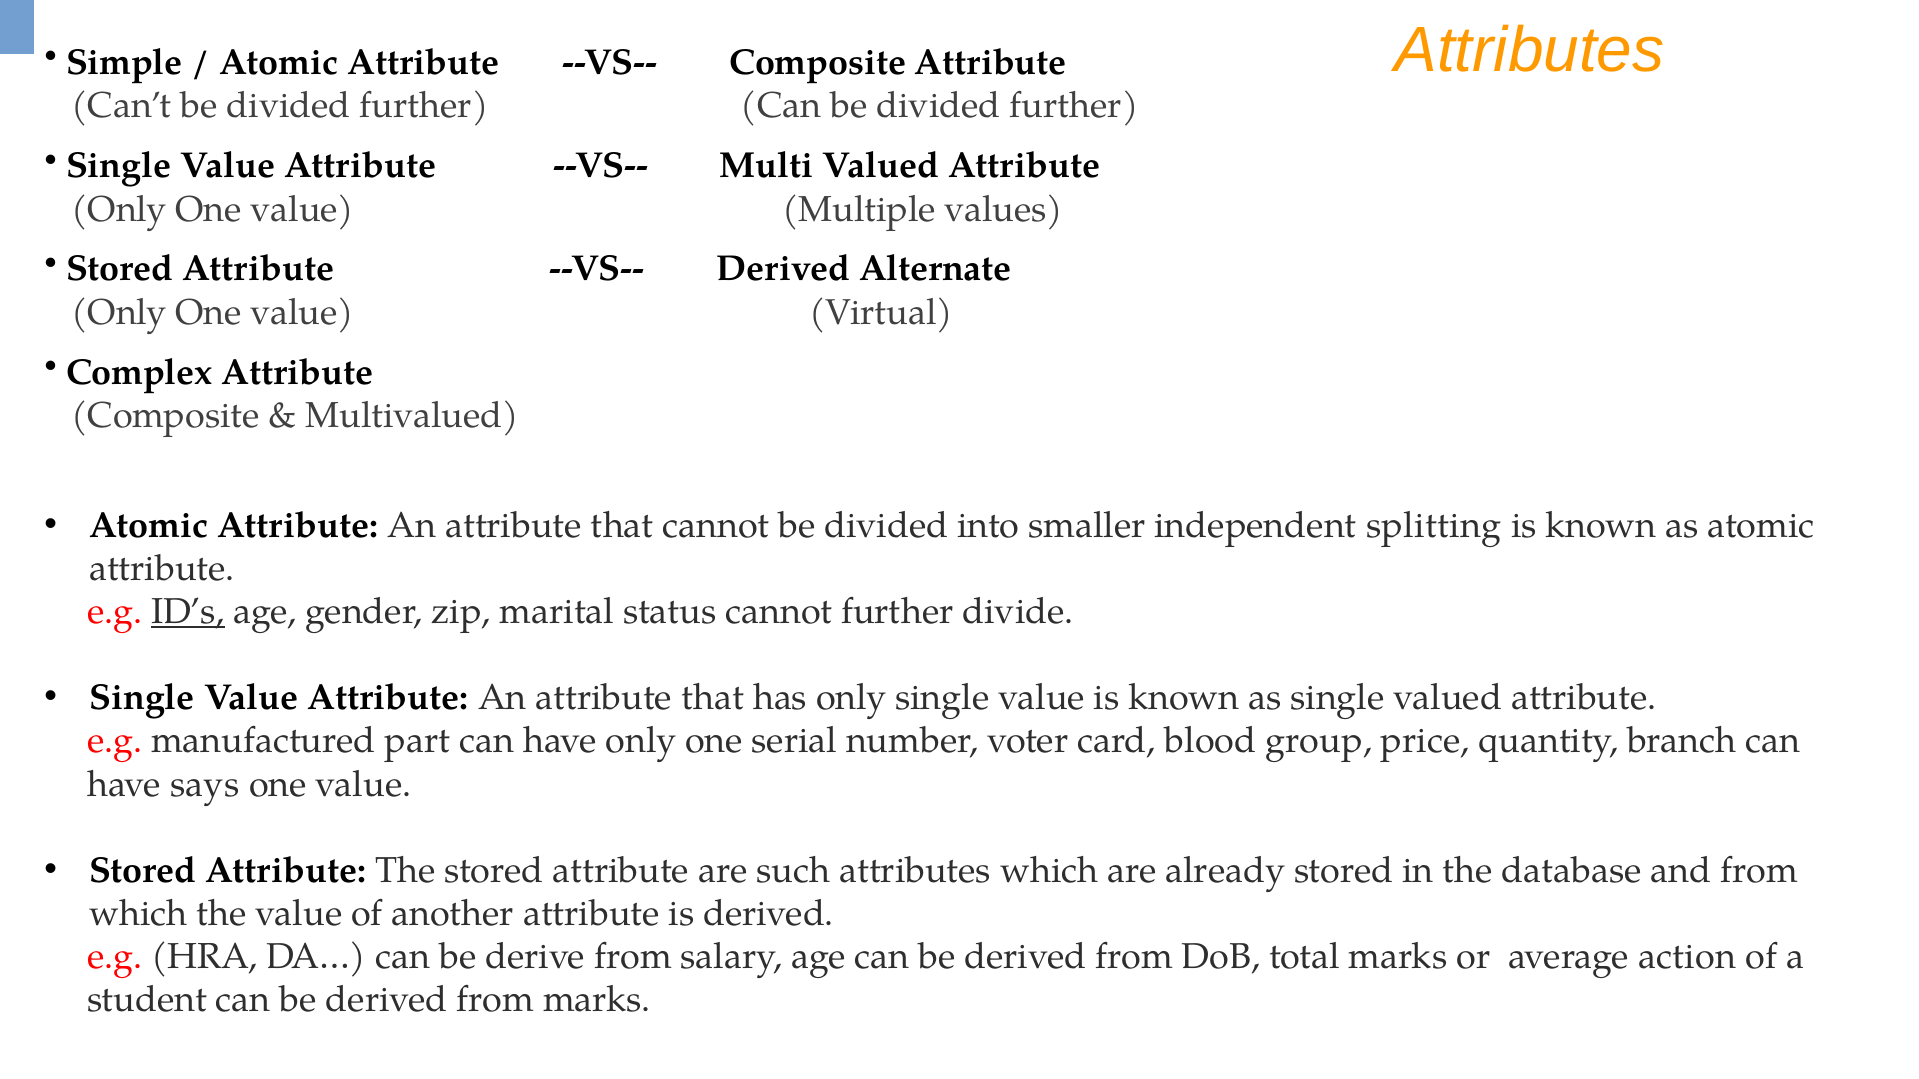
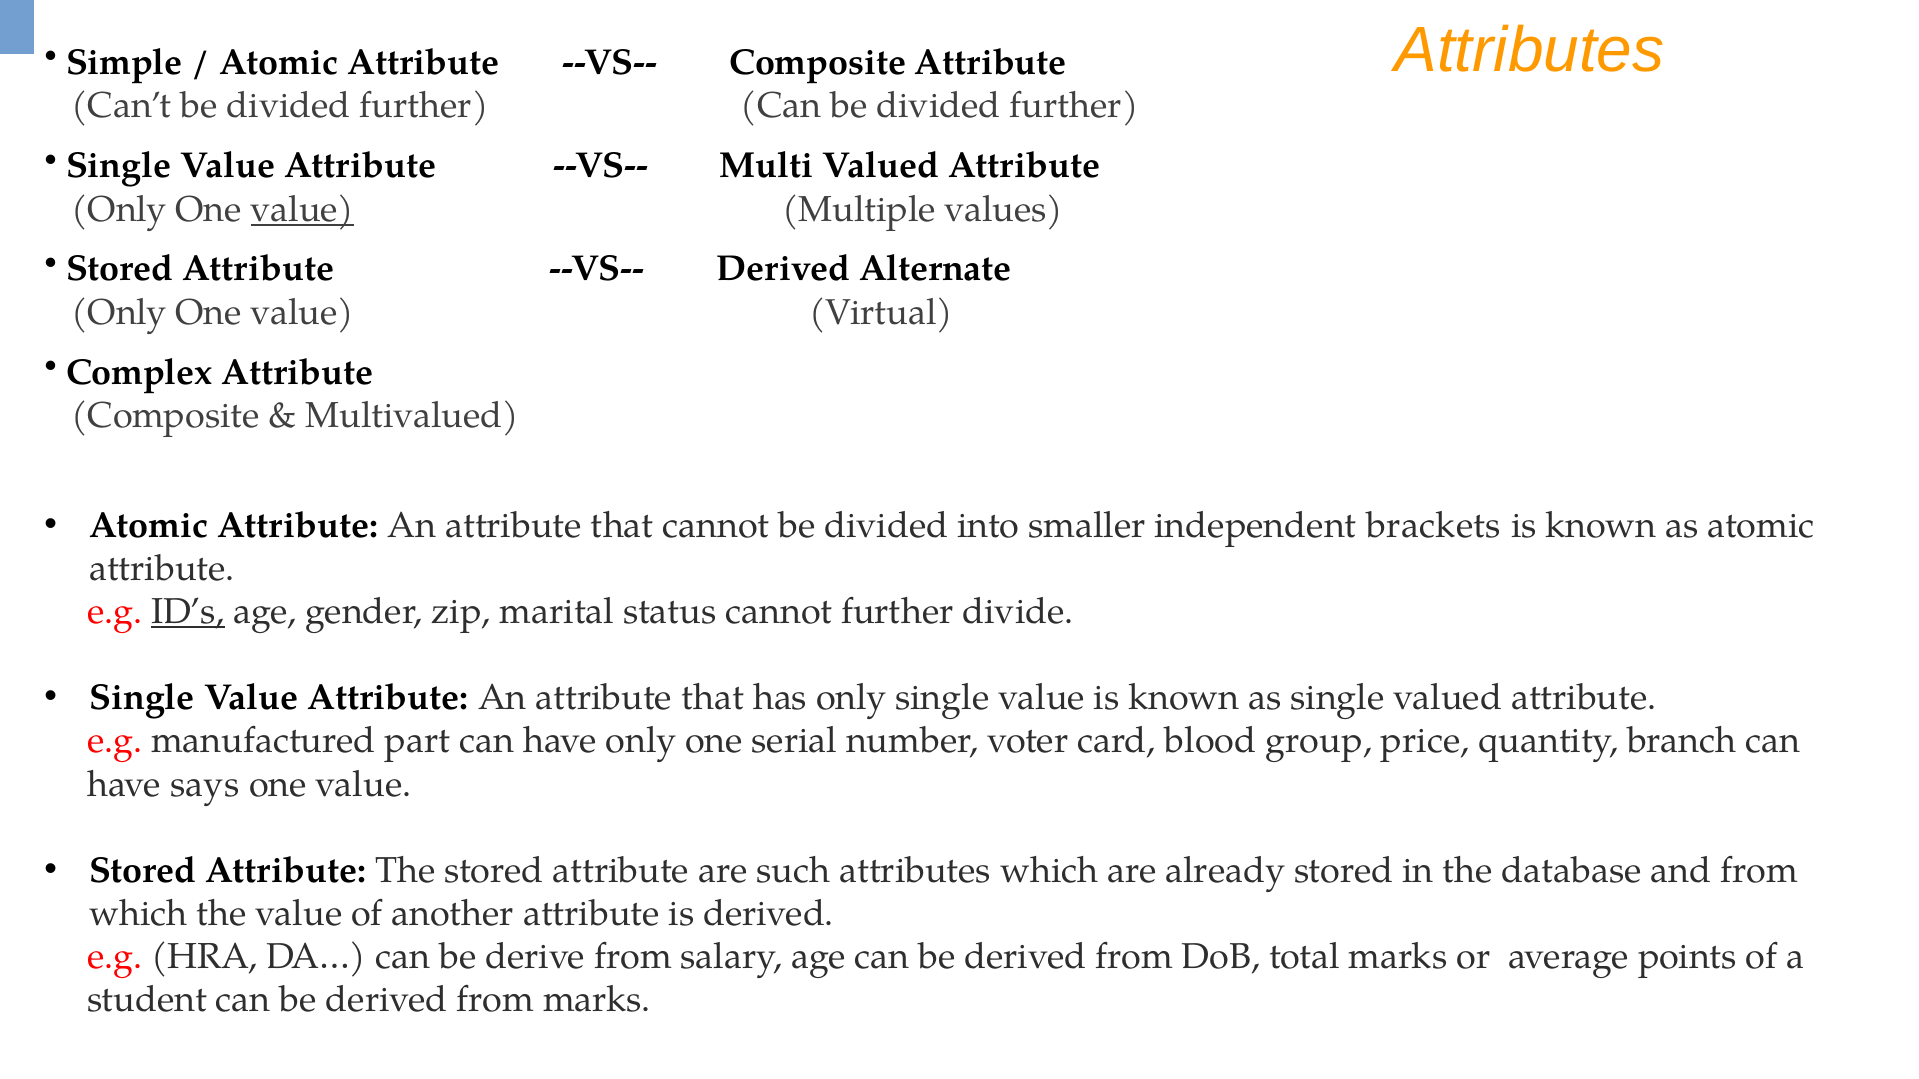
value underline: none -> present (302, 209)
splitting: splitting -> brackets (1434, 526)
action: action -> points (1687, 957)
